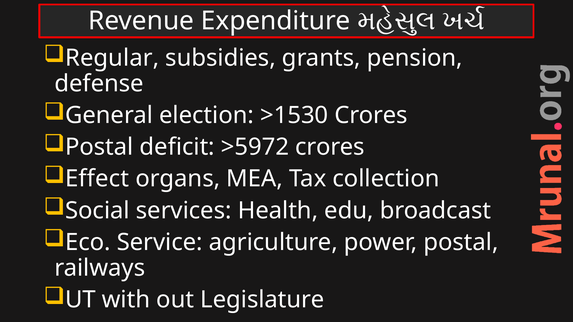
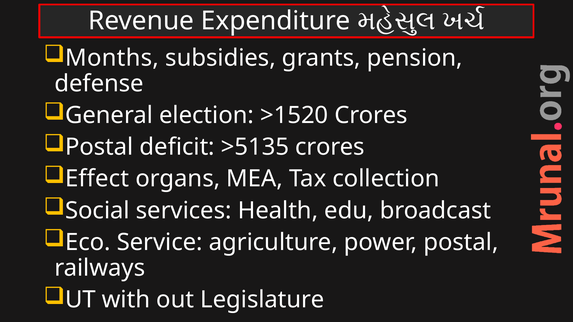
Regular: Regular -> Months (112, 58)
>1530: >1530 -> >1520 (294, 115)
>5972: >5972 -> >5135 (255, 147)
